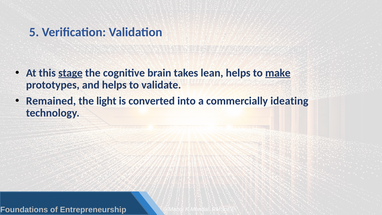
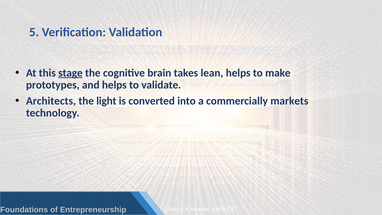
make underline: present -> none (278, 73)
Remained: Remained -> Architects (51, 101)
ideating: ideating -> markets (289, 101)
